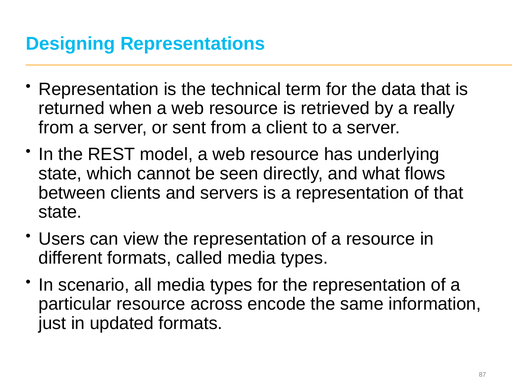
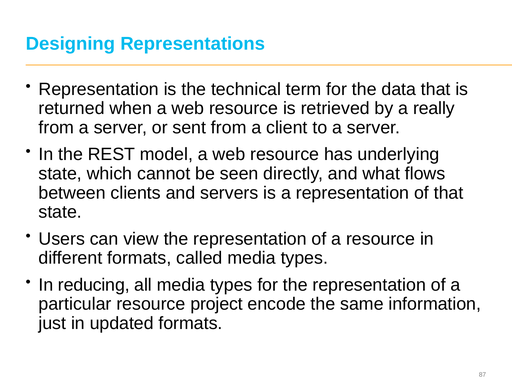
scenario: scenario -> reducing (94, 285)
across: across -> project (217, 304)
